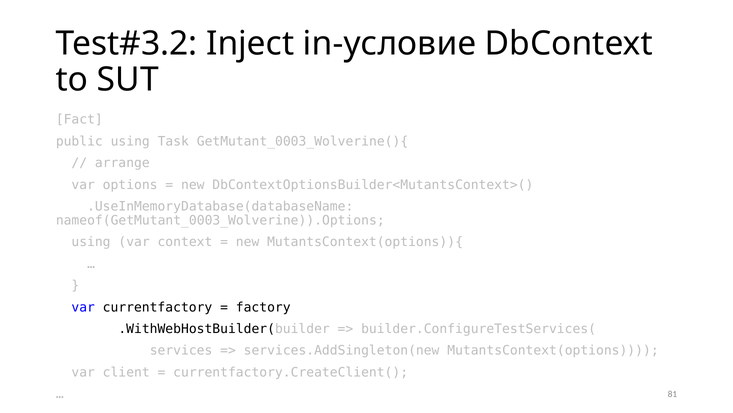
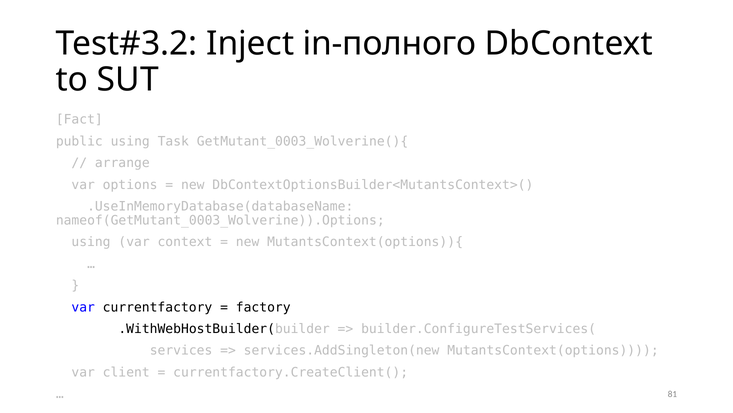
in-условие: in-условие -> in-полного (390, 43)
